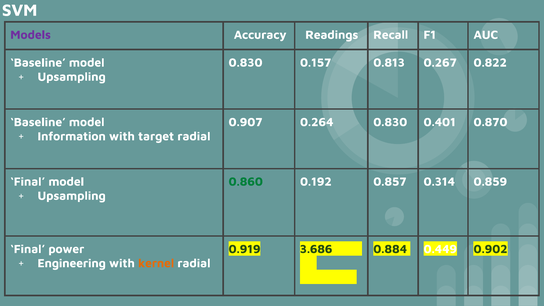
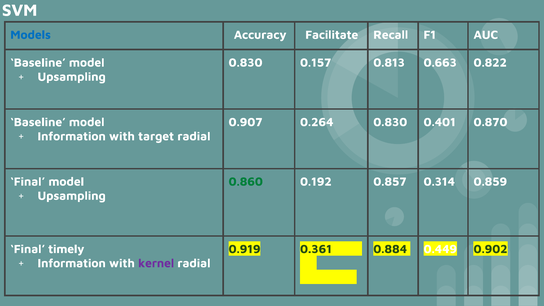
Models colour: purple -> blue (31, 35)
Readings: Readings -> Facilitate (332, 35)
0.267: 0.267 -> 0.663 (440, 63)
power: power -> timely (66, 249)
3.686: 3.686 -> 0.361 (316, 249)
Engineering: Engineering -> Information (72, 263)
kernel colour: orange -> purple (156, 263)
